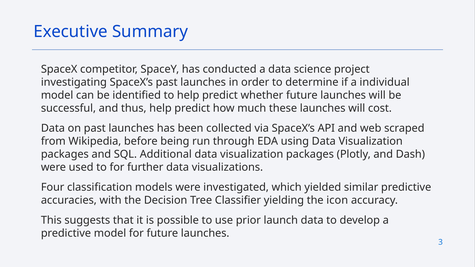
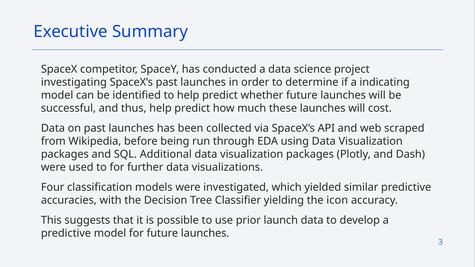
individual: individual -> indicating (385, 82)
